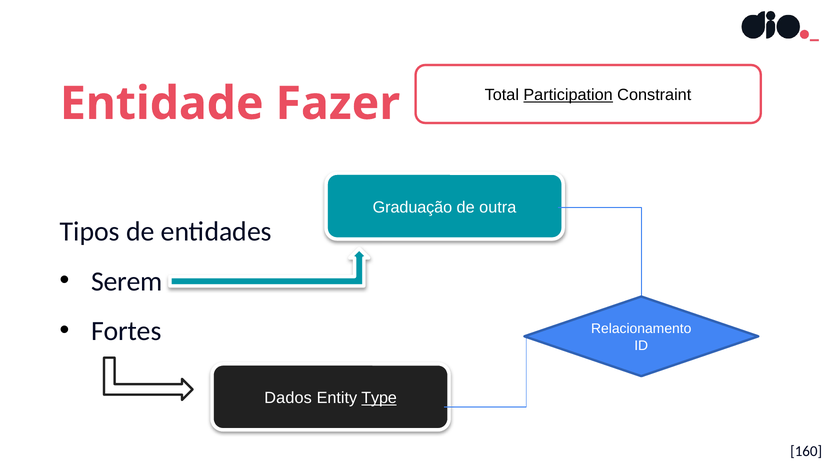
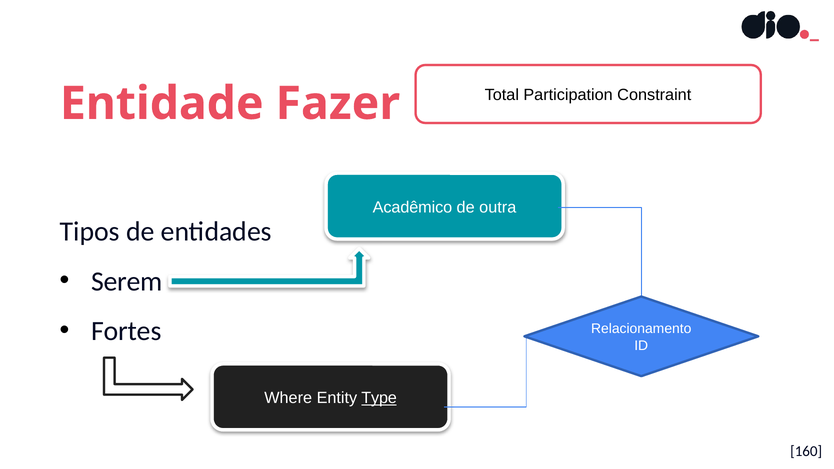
Participation underline: present -> none (568, 95)
Graduação: Graduação -> Acadêmico (412, 207)
Dados: Dados -> Where (288, 398)
